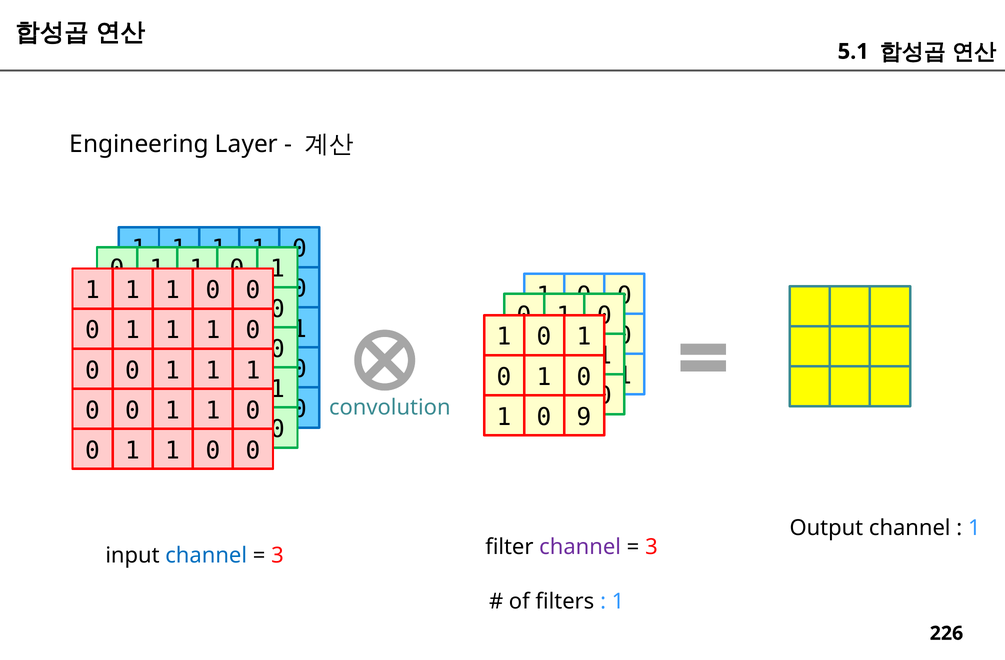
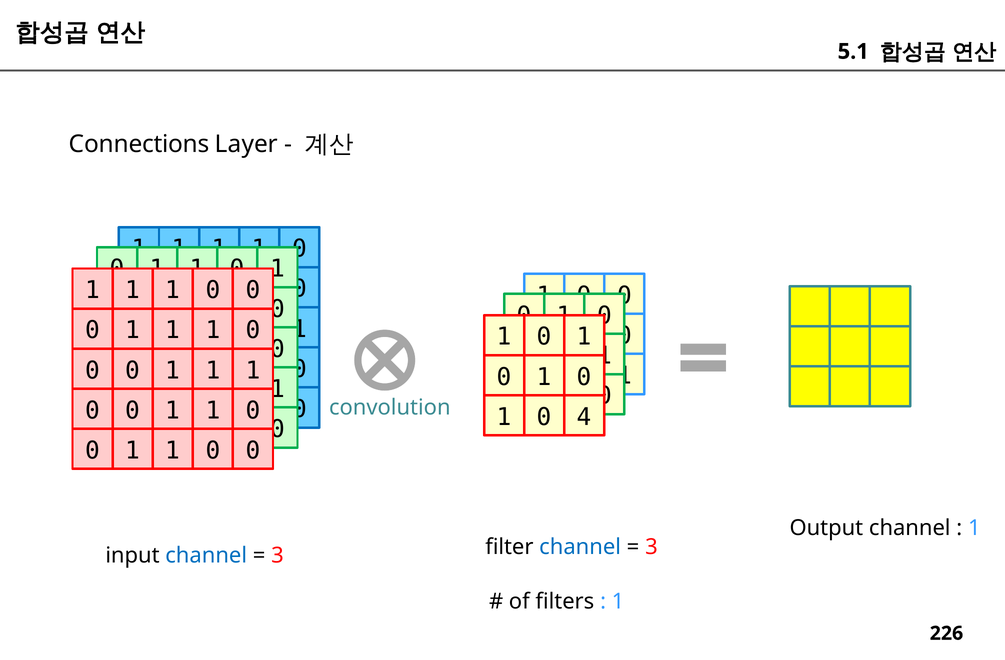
Engineering: Engineering -> Connections (139, 144)
9: 9 -> 4 (584, 417)
channel colour: purple -> blue (580, 547)
